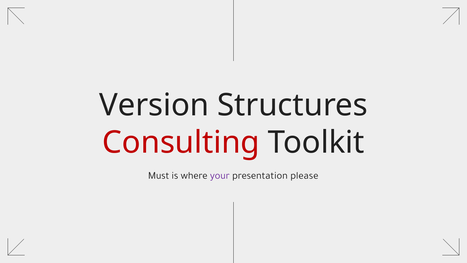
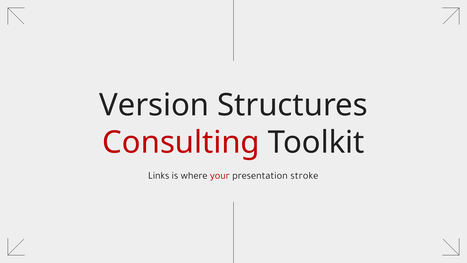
Must: Must -> Links (159, 175)
your colour: purple -> red (220, 175)
please: please -> stroke (304, 175)
